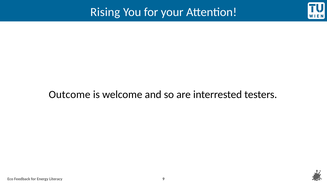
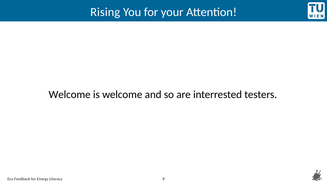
Outcome: Outcome -> Welcome (70, 95)
